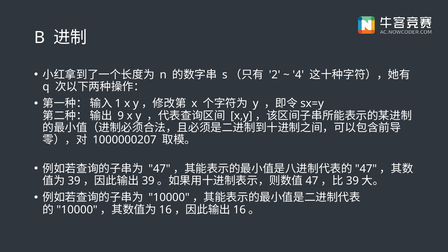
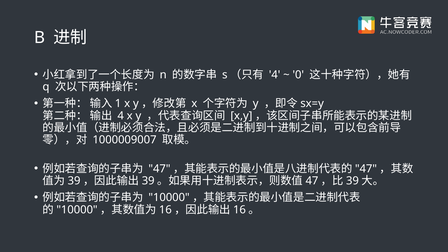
2: 2 -> 4 (275, 75)
4: 4 -> 0 (298, 75)
9: 9 -> 4 (121, 116)
1000000207: 1000000207 -> 1000009007 (125, 140)
